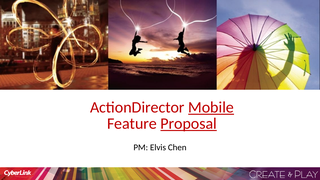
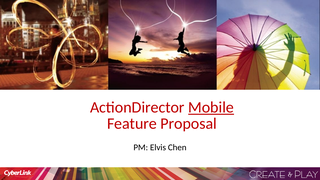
Proposal underline: present -> none (189, 124)
